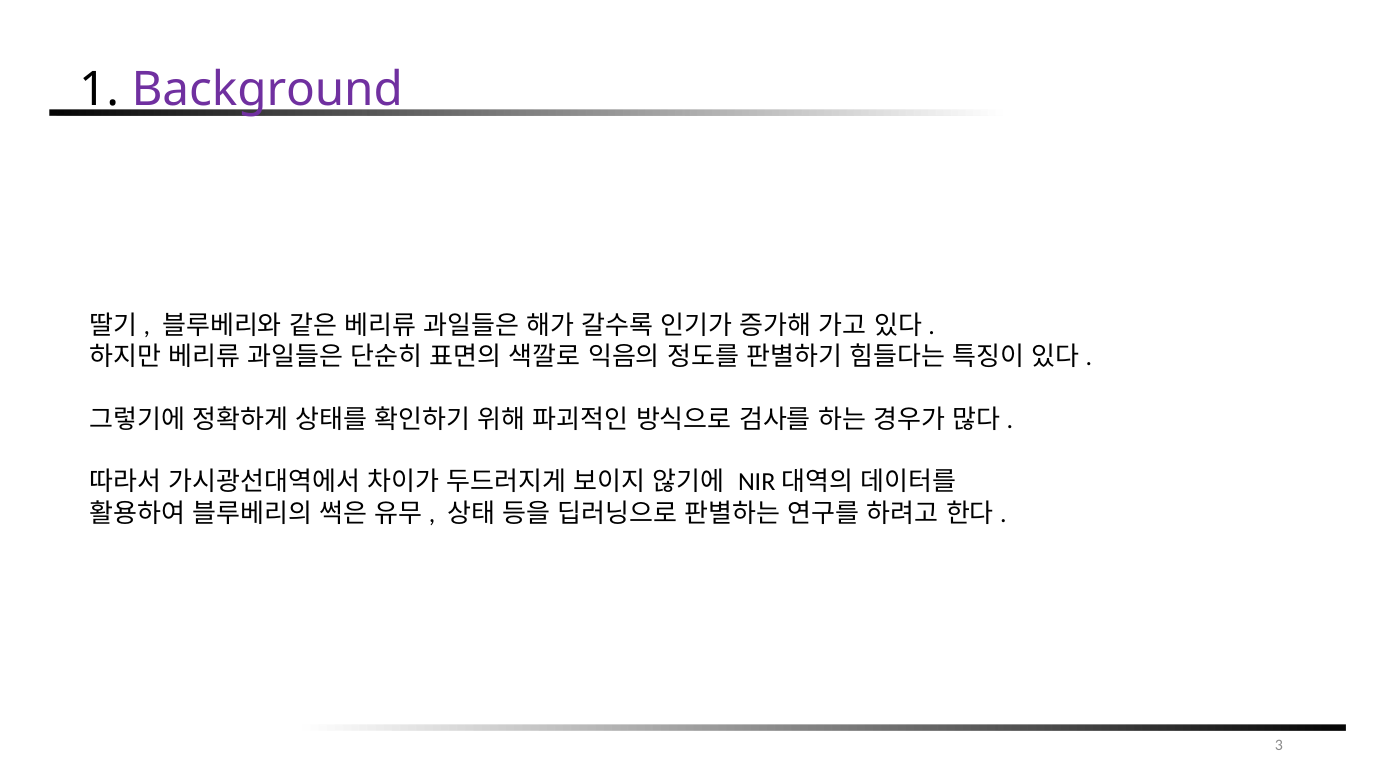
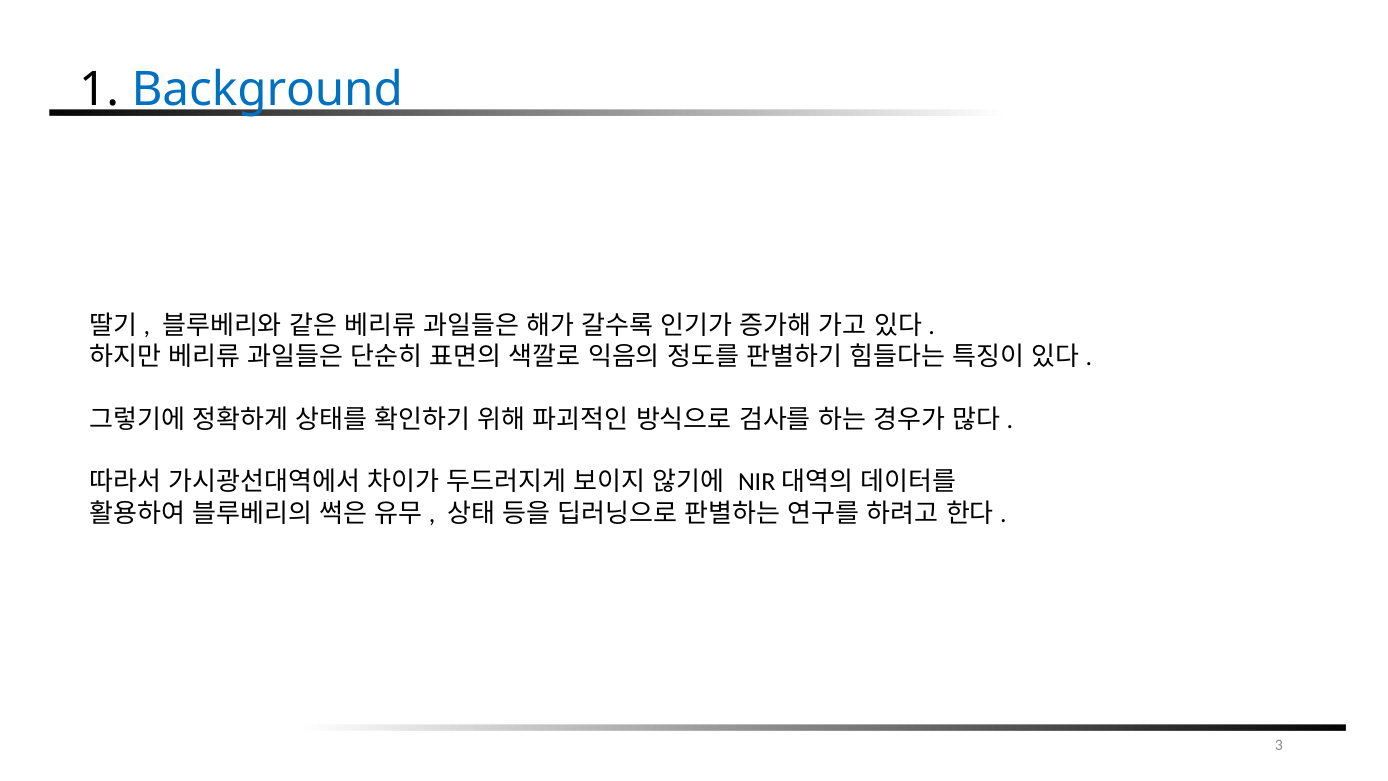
Background colour: purple -> blue (267, 90)
